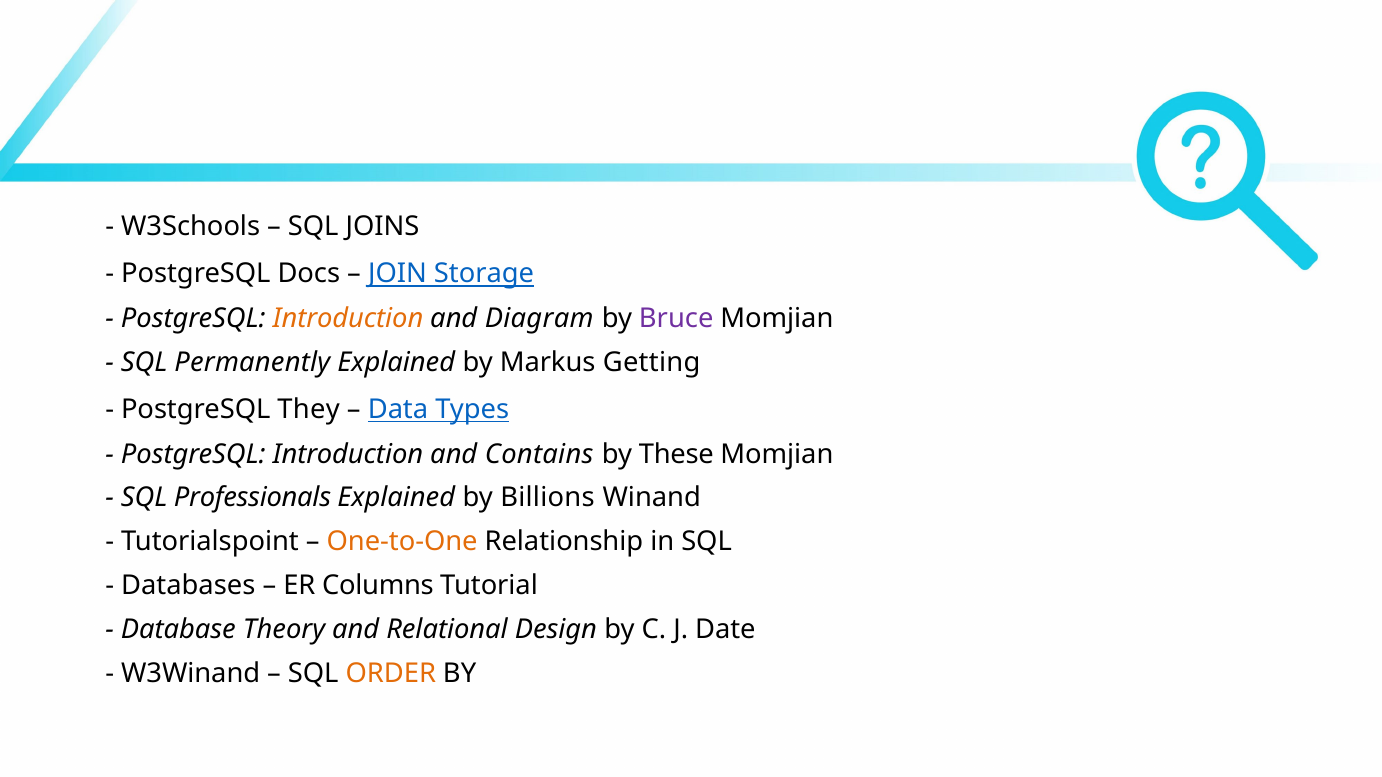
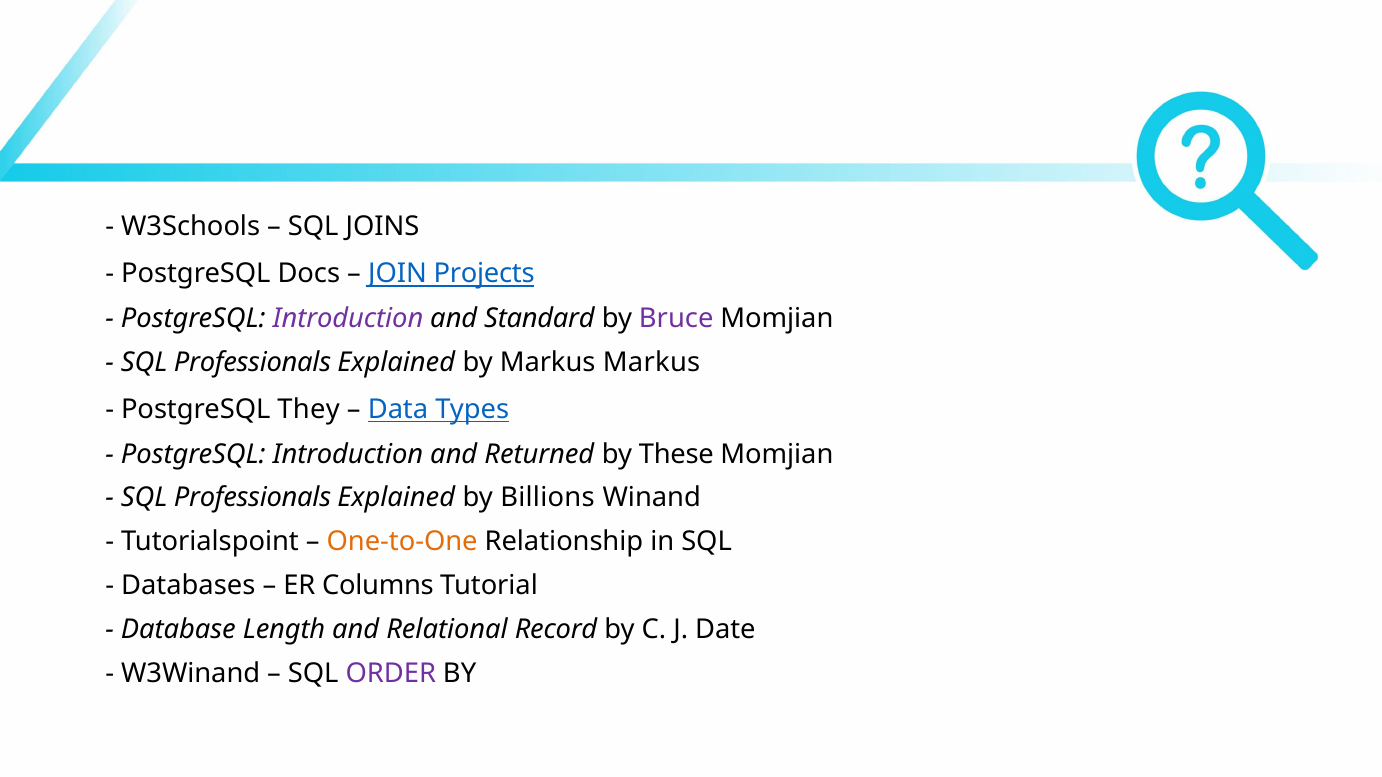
Storage: Storage -> Projects (484, 274)
Introduction colour: orange -> purple (348, 318)
Diagram: Diagram -> Standard (539, 318)
Permanently: Permanently -> Professionals (253, 362)
Markus Getting: Getting -> Markus (652, 362)
Contains: Contains -> Returned (539, 454)
Theory: Theory -> Length (284, 630)
Design: Design -> Record (556, 630)
ORDER colour: orange -> purple (391, 674)
